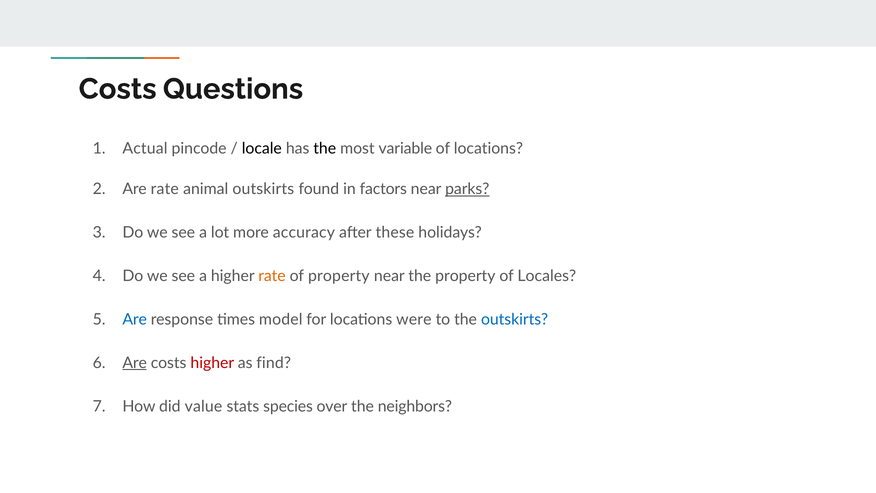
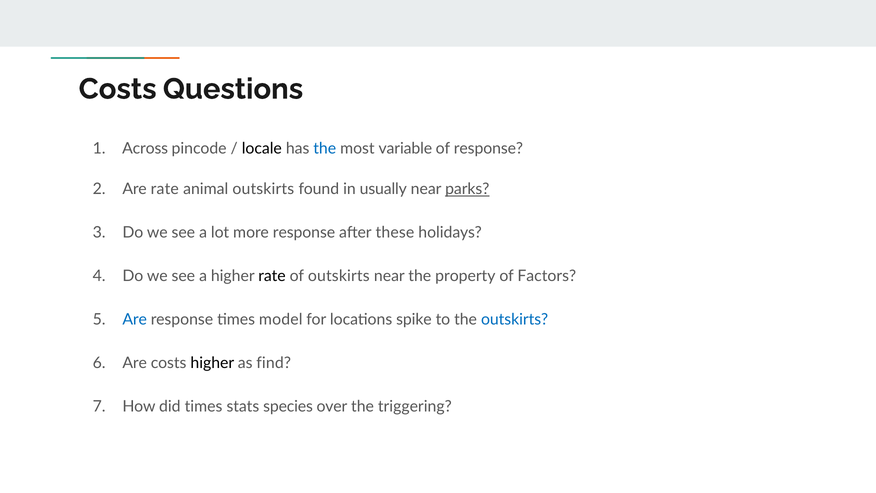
Actual: Actual -> Across (145, 148)
the colour: black -> blue (325, 148)
of locations: locations -> response (488, 148)
factors: factors -> usually (383, 189)
more accuracy: accuracy -> response (304, 232)
rate colour: orange -> black (272, 276)
of property: property -> outskirts (339, 276)
Locales: Locales -> Factors (547, 276)
were: were -> spike (414, 319)
Are underline: present -> none (135, 363)
higher colour: red -> black (212, 363)
did value: value -> times (204, 406)
neighbors: neighbors -> triggering (415, 406)
